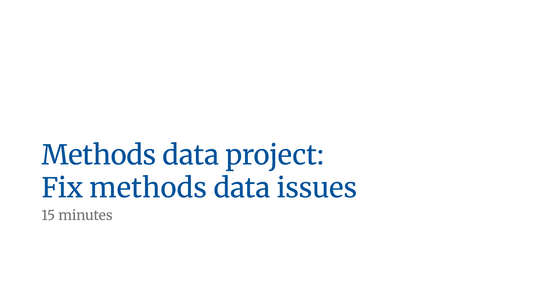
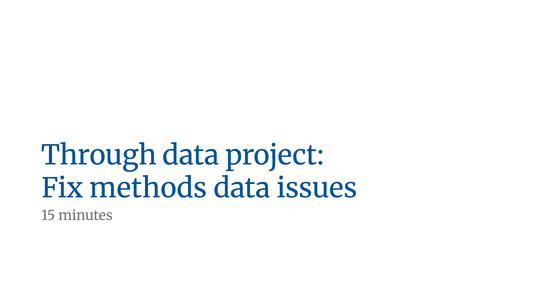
Methods: Methods -> Through (99, 155)
